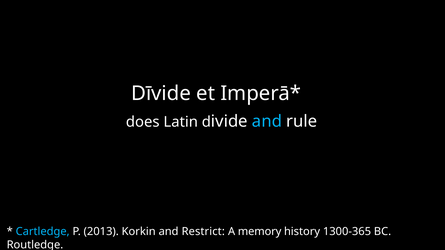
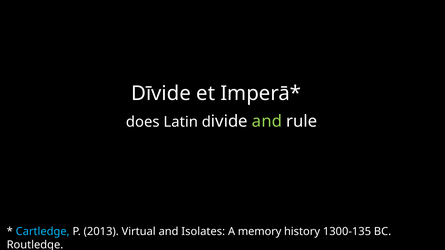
and colour: light blue -> light green (267, 121)
Korkin: Korkin -> Virtual (139, 232)
Restrict: Restrict -> Isolates (203, 232)
1300-365: 1300-365 -> 1300-135 (347, 232)
